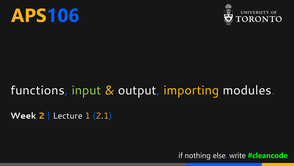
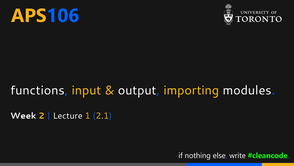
input colour: light green -> yellow (86, 90)
